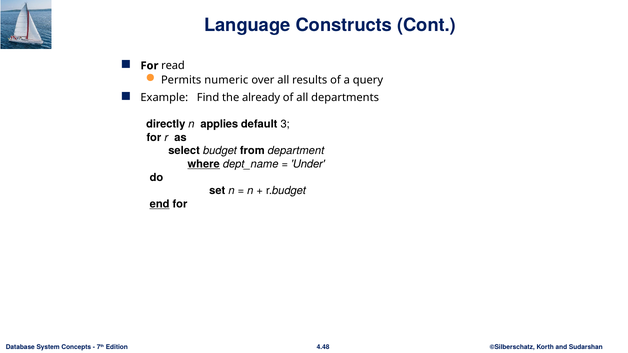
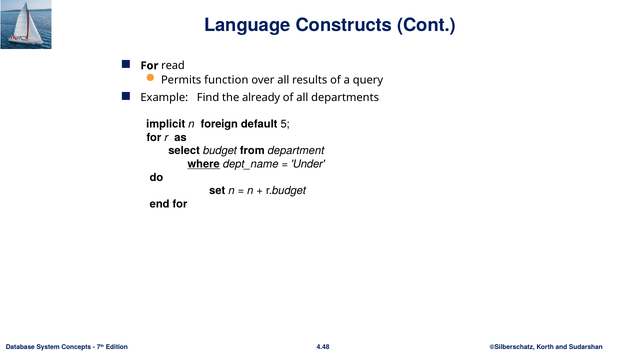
numeric: numeric -> function (226, 80)
directly: directly -> implicit (166, 124)
applies: applies -> foreign (219, 124)
3: 3 -> 5 (285, 124)
end underline: present -> none (160, 204)
